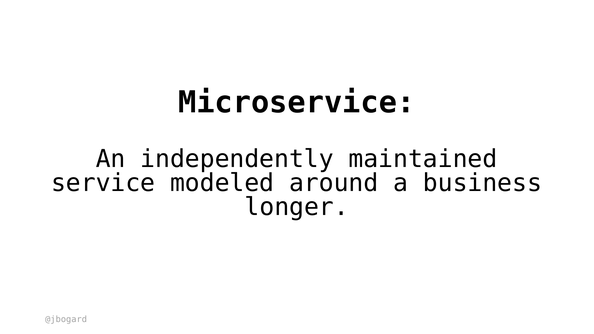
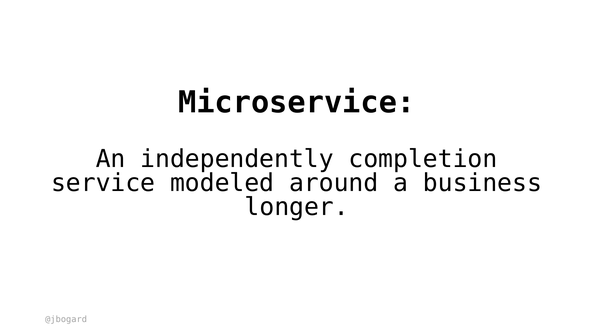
maintained: maintained -> completion (423, 159)
